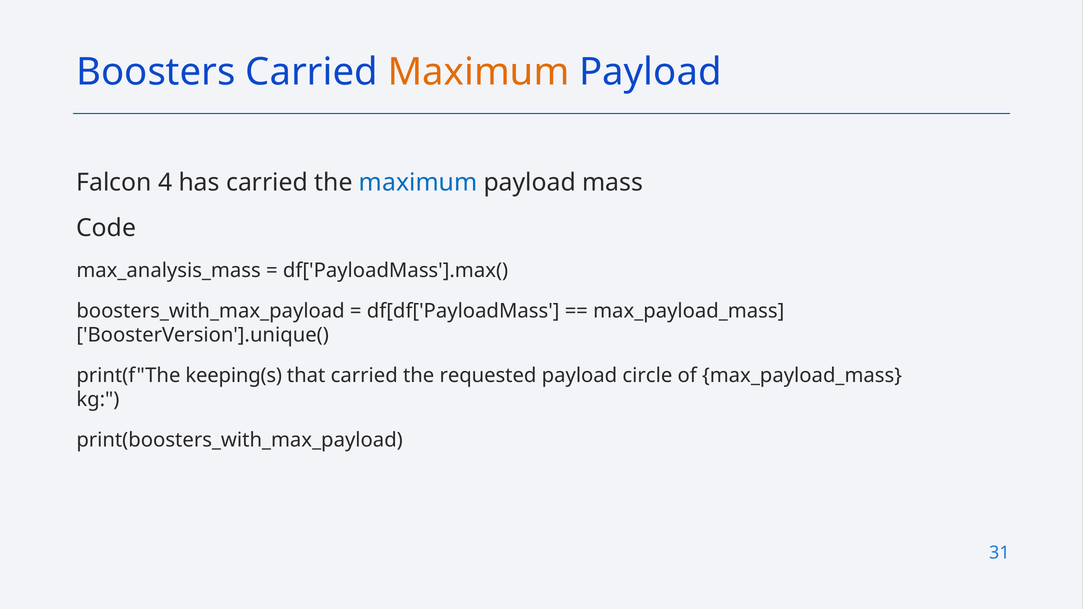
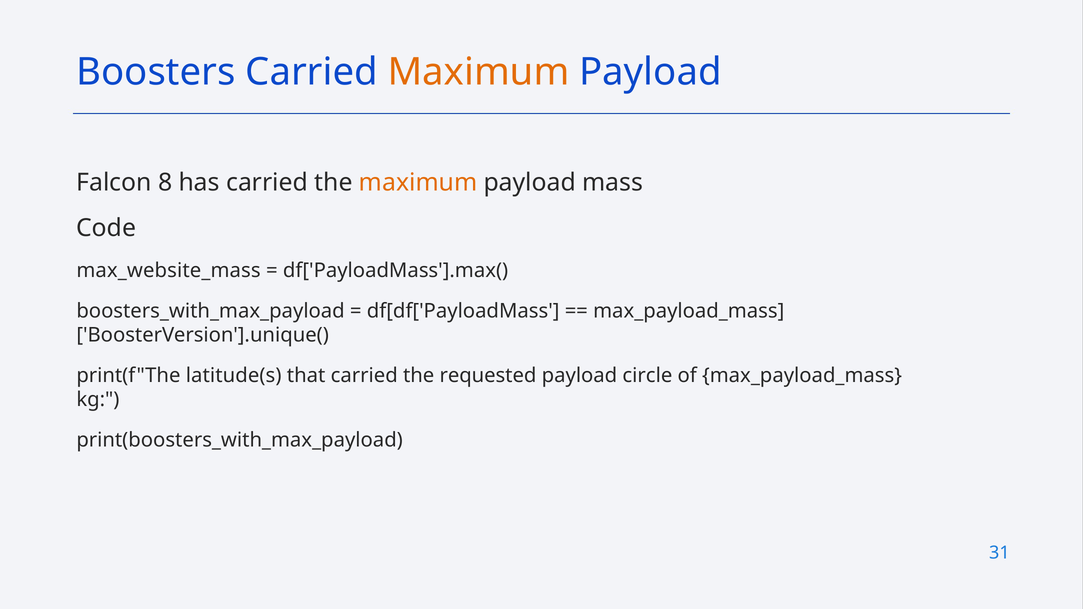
4: 4 -> 8 (165, 183)
maximum colour: blue -> orange (418, 183)
max_analysis_mass: max_analysis_mass -> max_website_mass (169, 271)
keeping(s: keeping(s -> latitude(s (234, 376)
